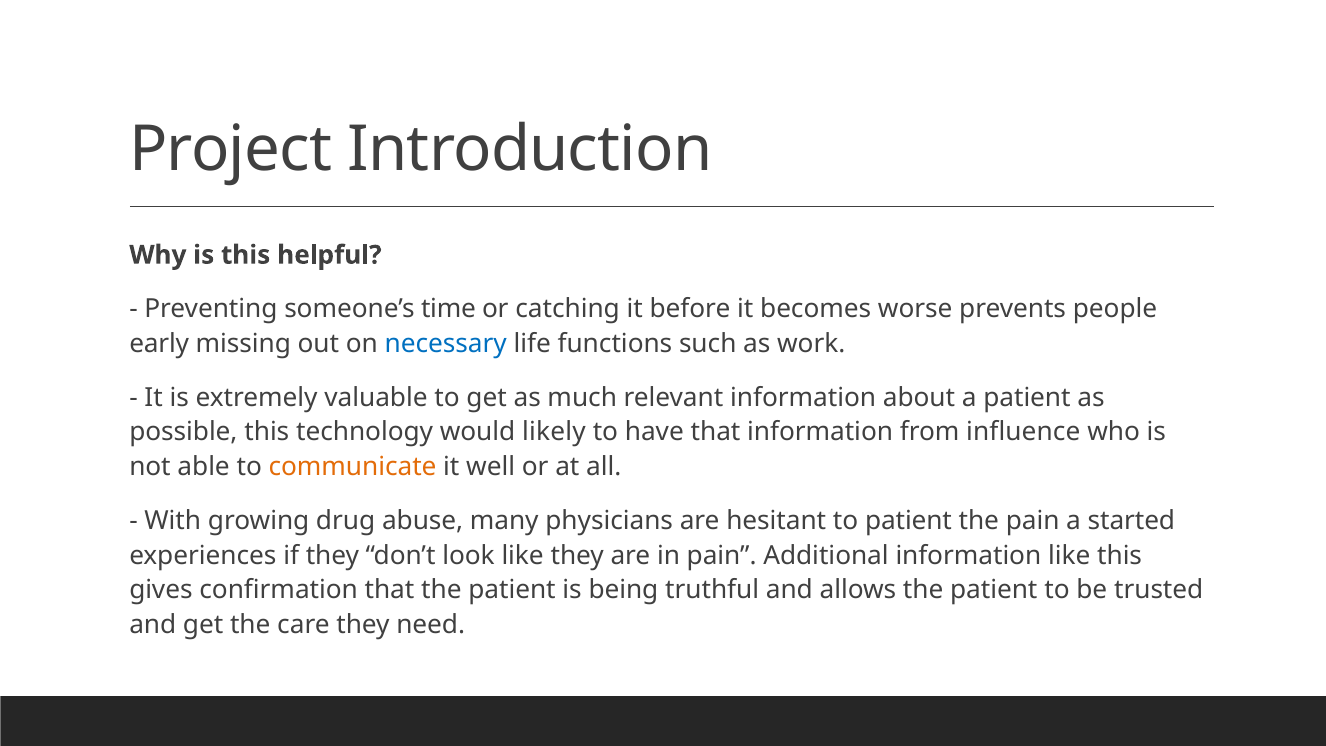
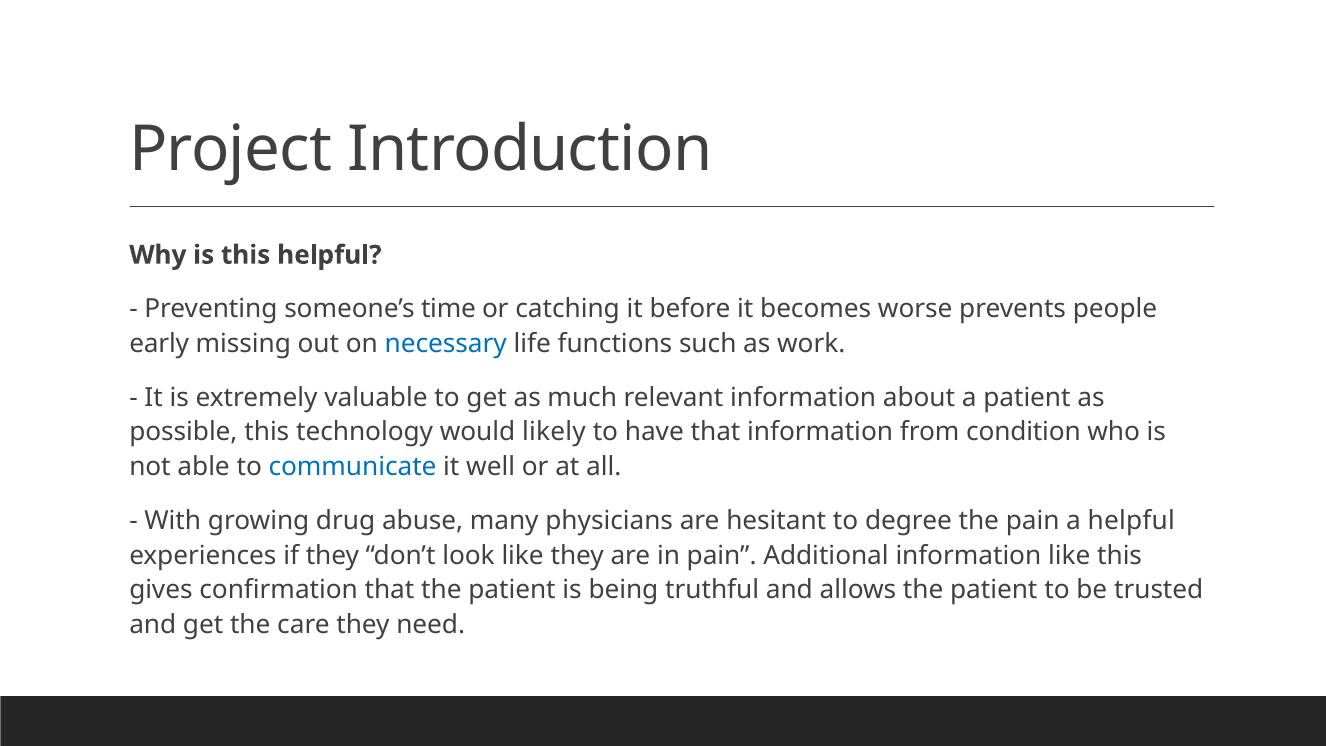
influence: influence -> condition (1023, 432)
communicate colour: orange -> blue (353, 467)
to patient: patient -> degree (909, 521)
a started: started -> helpful (1131, 521)
